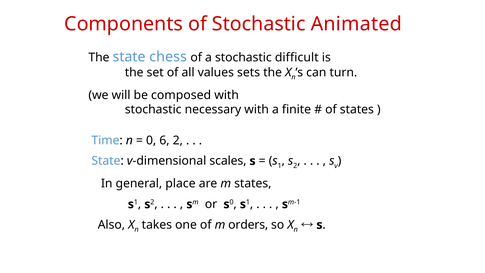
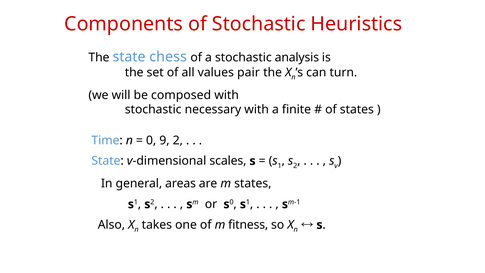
Animated: Animated -> Heuristics (356, 24)
difficult: difficult -> analysis (297, 57)
sets: sets -> pair (249, 72)
6: 6 -> 9 (164, 140)
place: place -> areas (181, 183)
orders: orders -> fitness (248, 225)
